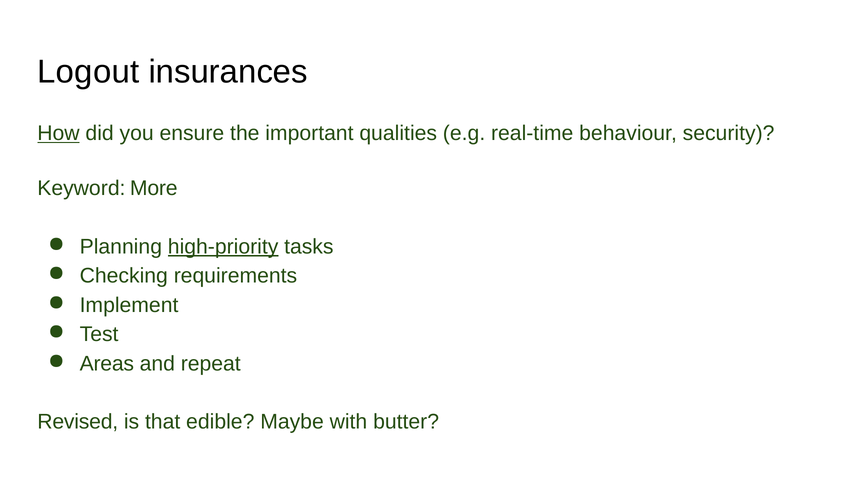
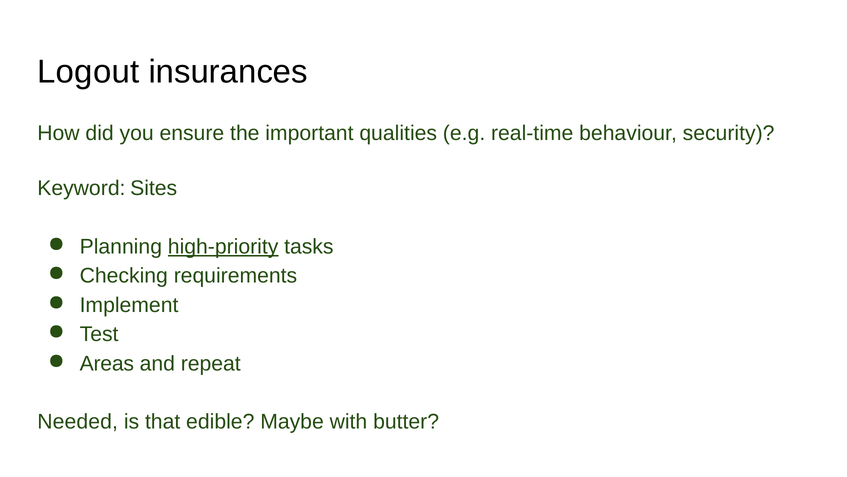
How underline: present -> none (58, 133)
More: More -> Sites (154, 188)
Revised: Revised -> Needed (78, 422)
